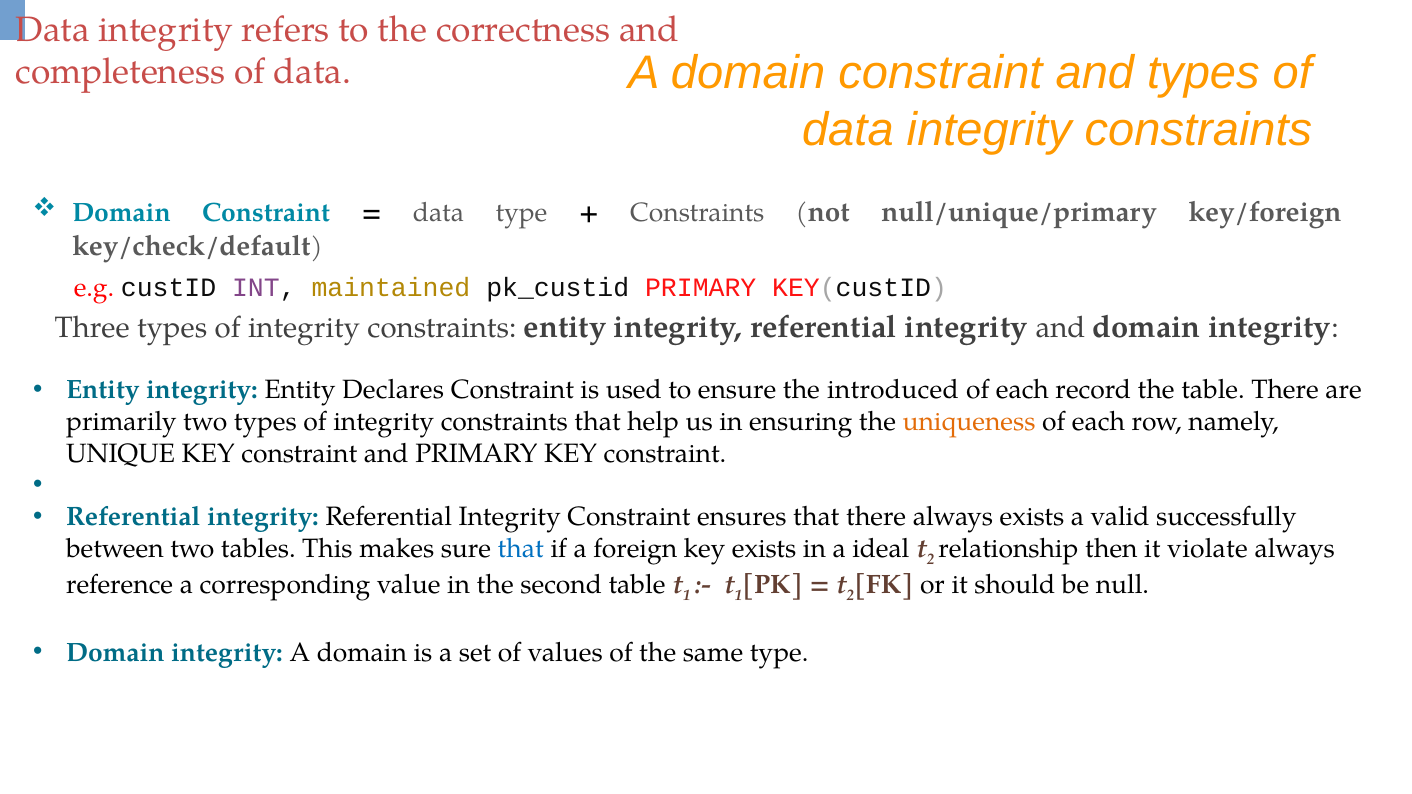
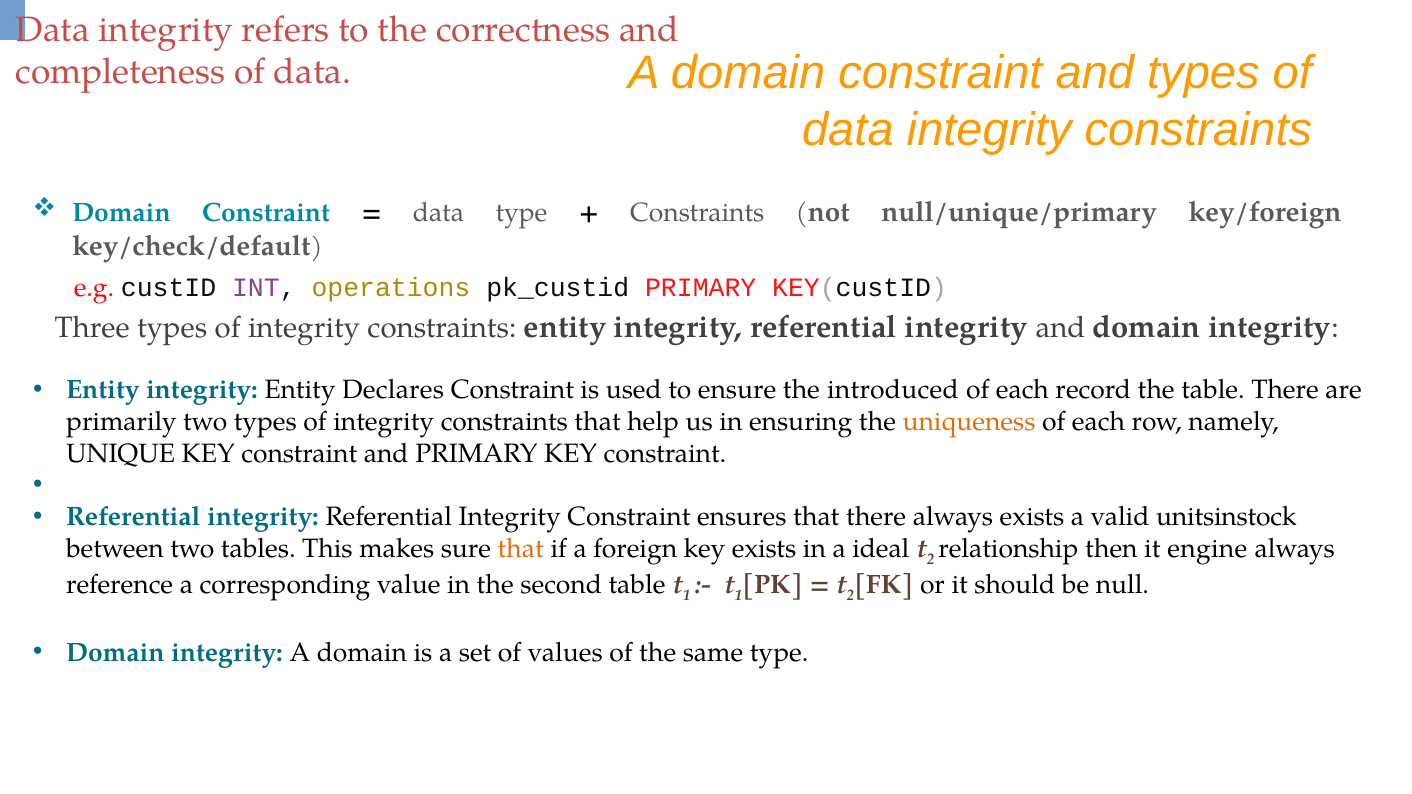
maintained: maintained -> operations (391, 287)
successfully: successfully -> unitsinstock (1226, 517)
that colour: blue -> orange (521, 549)
violate: violate -> engine (1207, 549)
